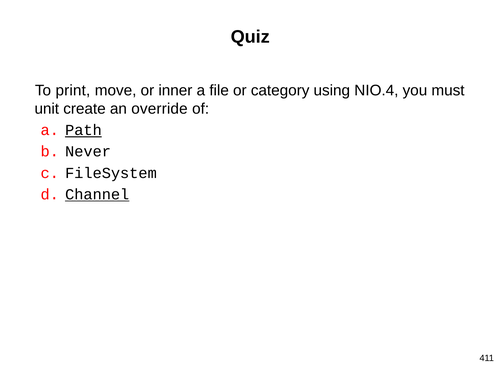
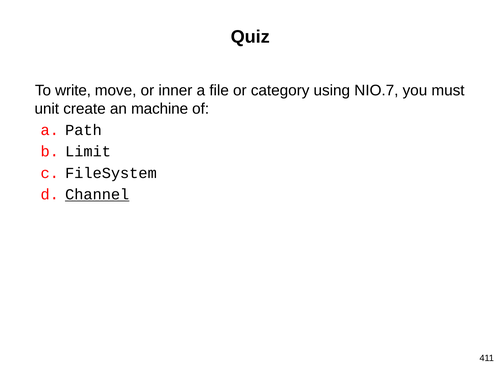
print: print -> write (73, 90)
NIO.4: NIO.4 -> NIO.7 (376, 90)
override: override -> machine (160, 109)
Path underline: present -> none (83, 130)
Never: Never -> Limit (88, 151)
